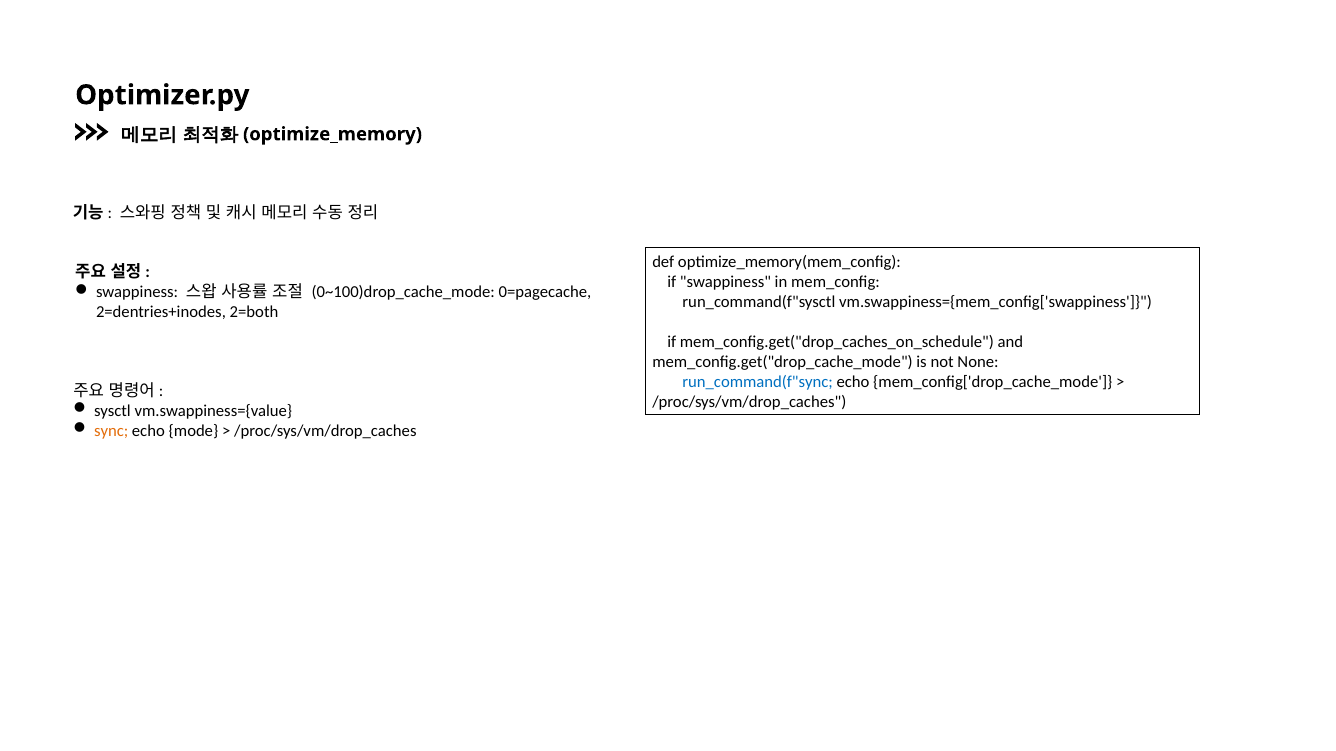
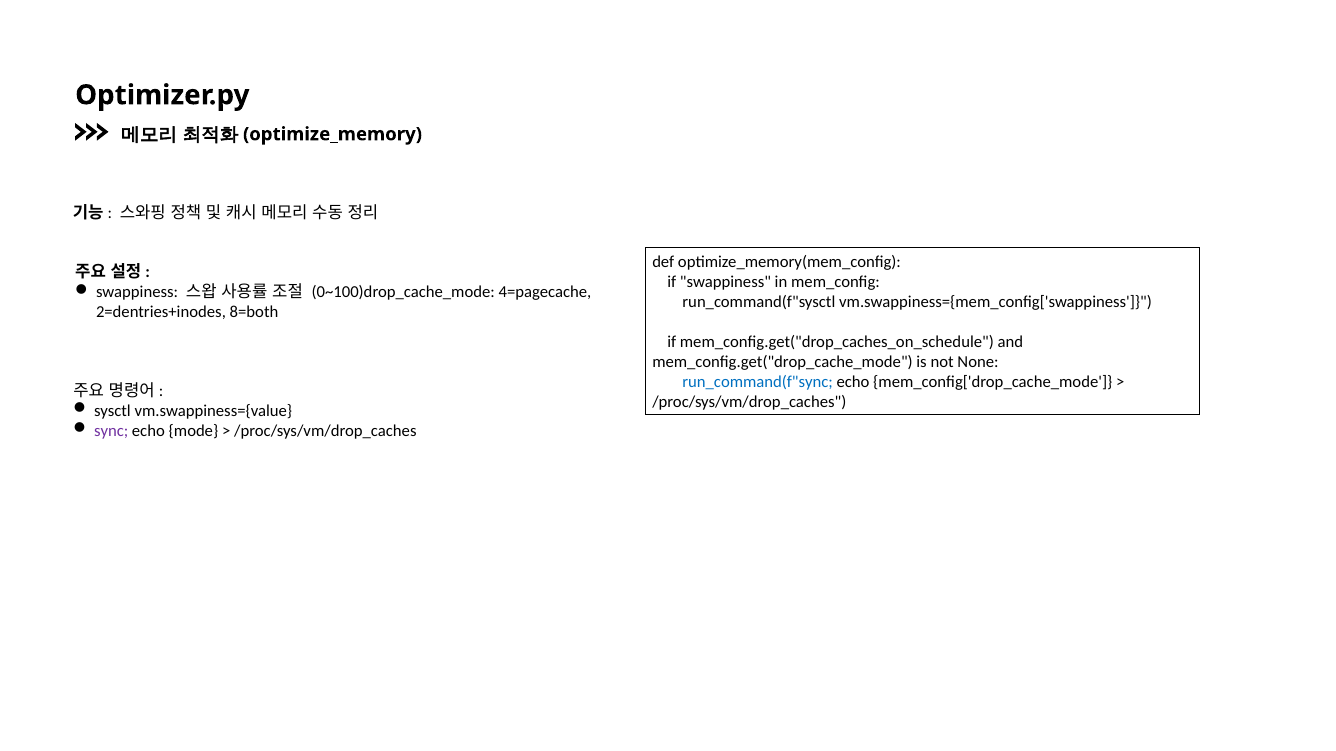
0=pagecache: 0=pagecache -> 4=pagecache (545, 293)
2=both: 2=both -> 8=both (254, 313)
sync colour: orange -> purple (111, 431)
